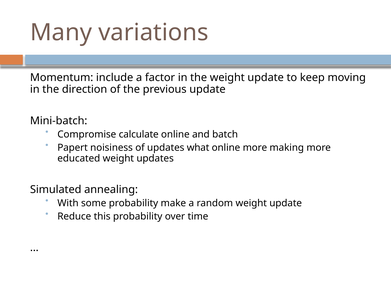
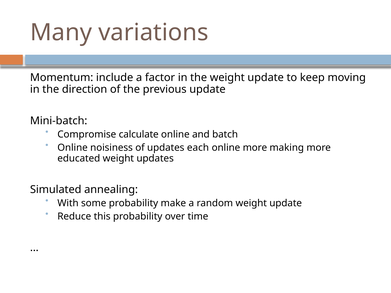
Papert: Papert -> Online (73, 148)
what: what -> each (198, 148)
